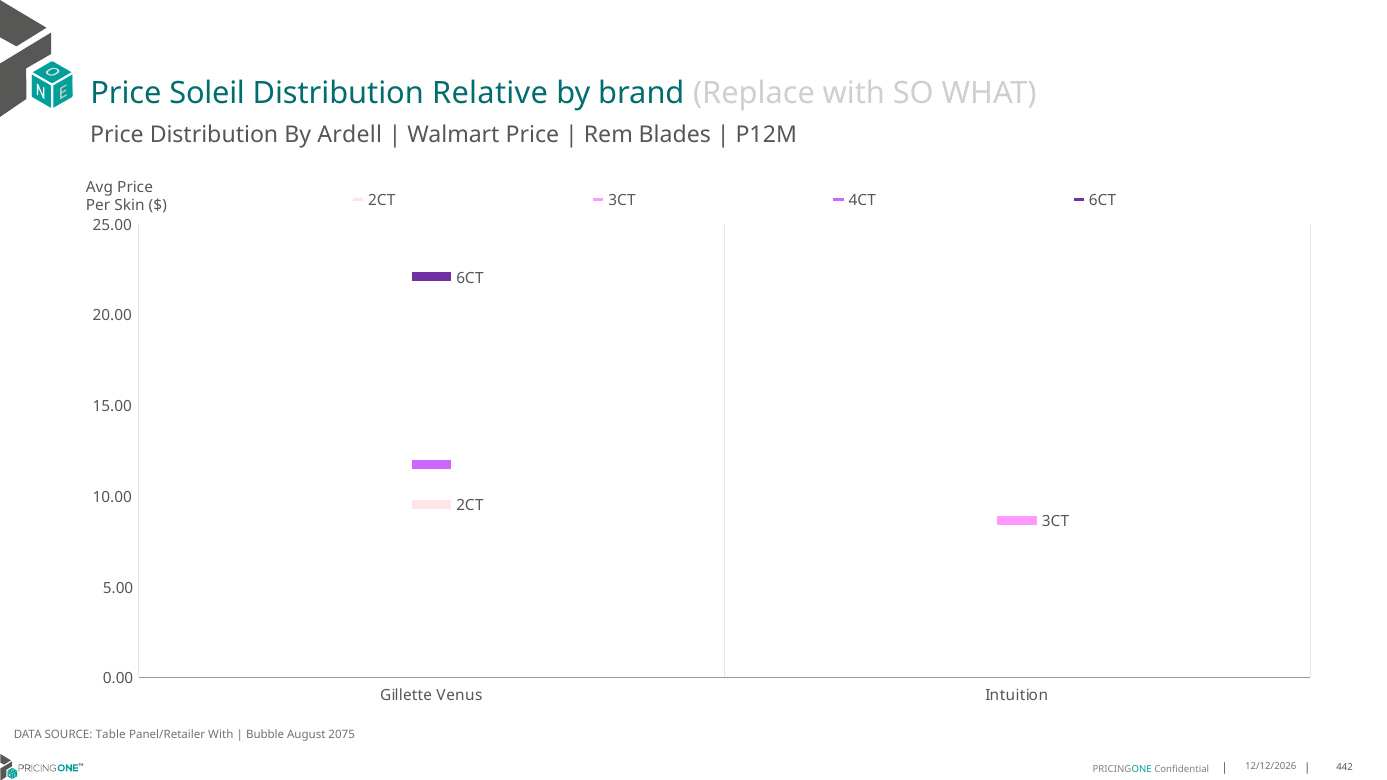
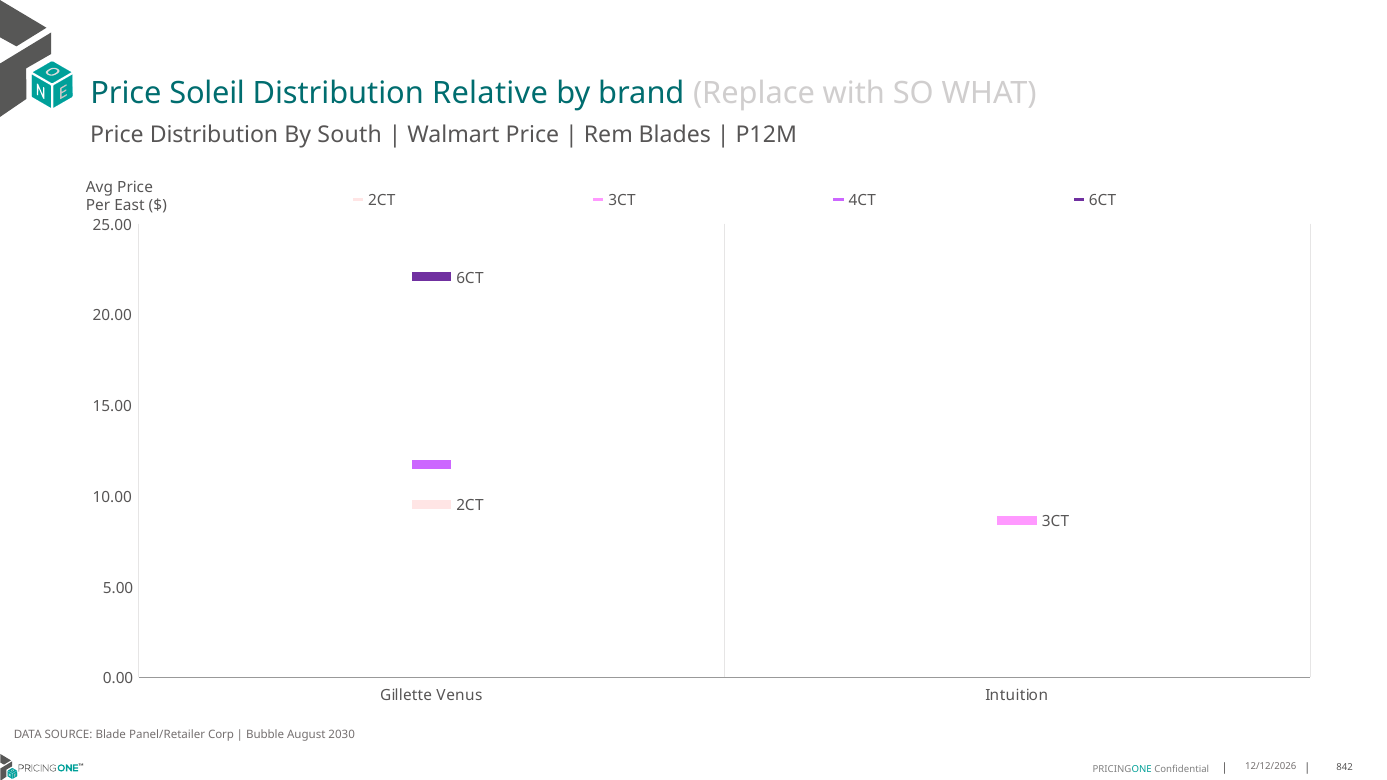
Ardell: Ardell -> South (350, 135)
Skin: Skin -> East (130, 206)
Table: Table -> Blade (111, 735)
Panel/Retailer With: With -> Corp (221, 735)
2075: 2075 -> 2030 (342, 735)
442: 442 -> 842 (1345, 767)
